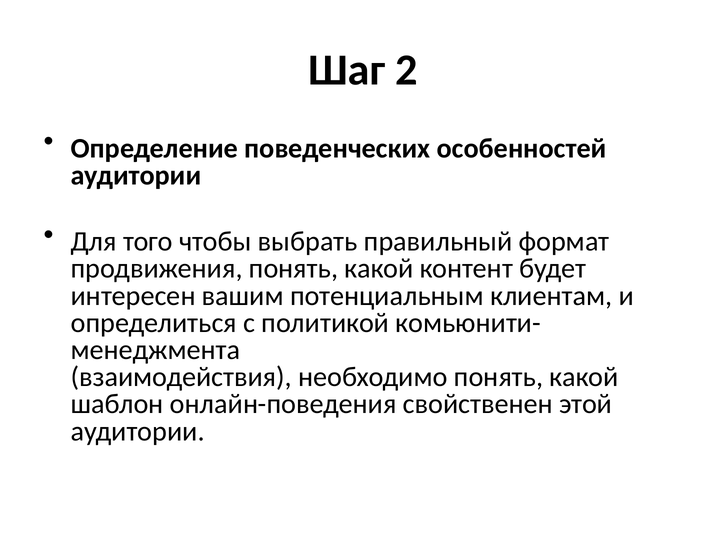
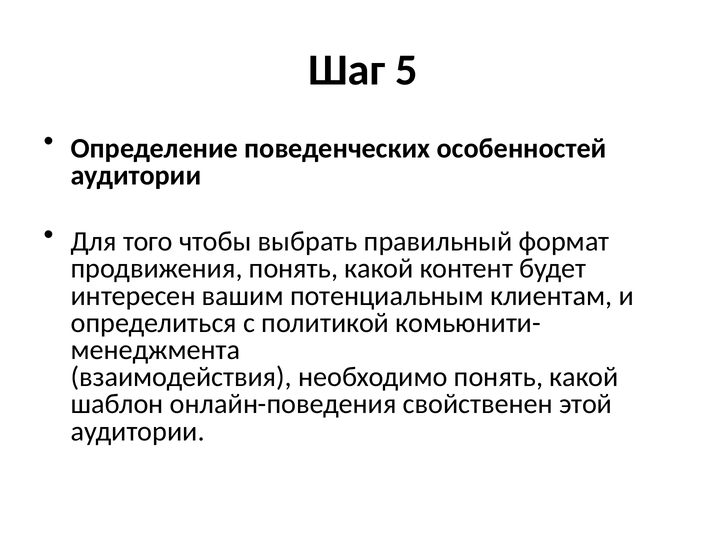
2: 2 -> 5 (407, 70)
